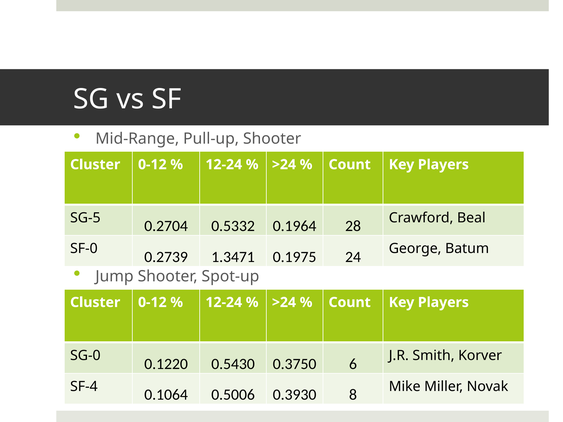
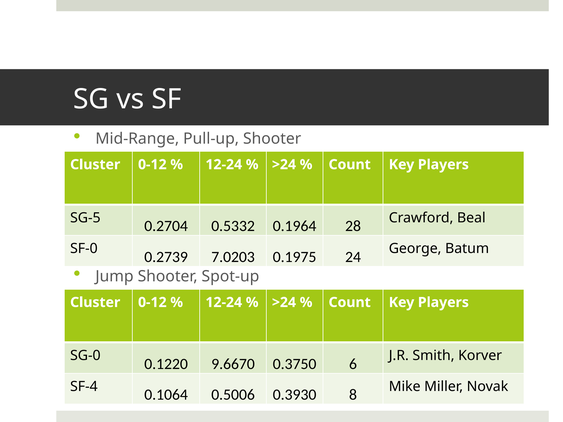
1.3471: 1.3471 -> 7.0203 (233, 257)
0.5430: 0.5430 -> 9.6670 (233, 364)
